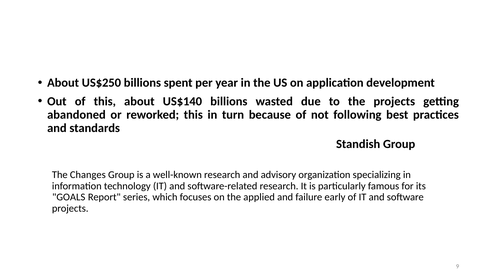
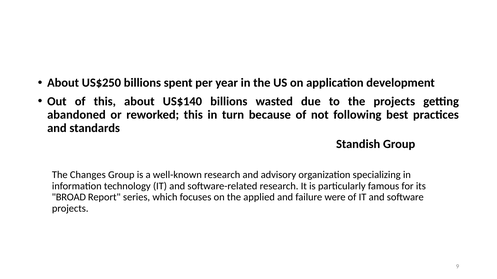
GOALS: GOALS -> BROAD (69, 198)
early: early -> were (335, 198)
